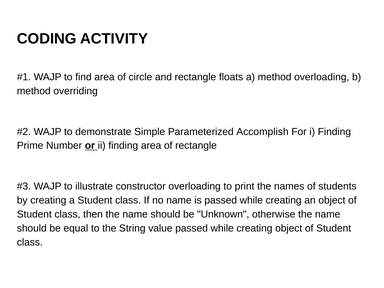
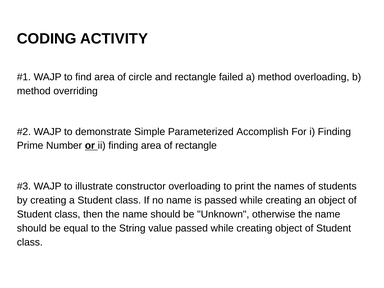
floats: floats -> failed (231, 77)
